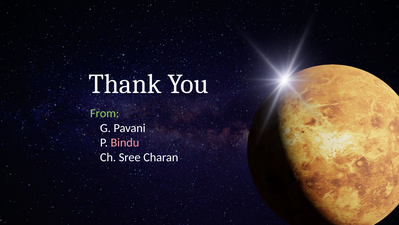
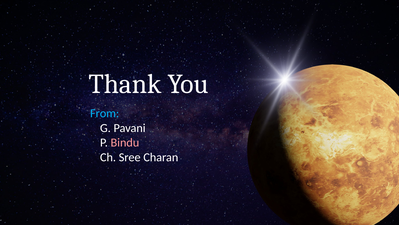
From colour: light green -> light blue (105, 113)
